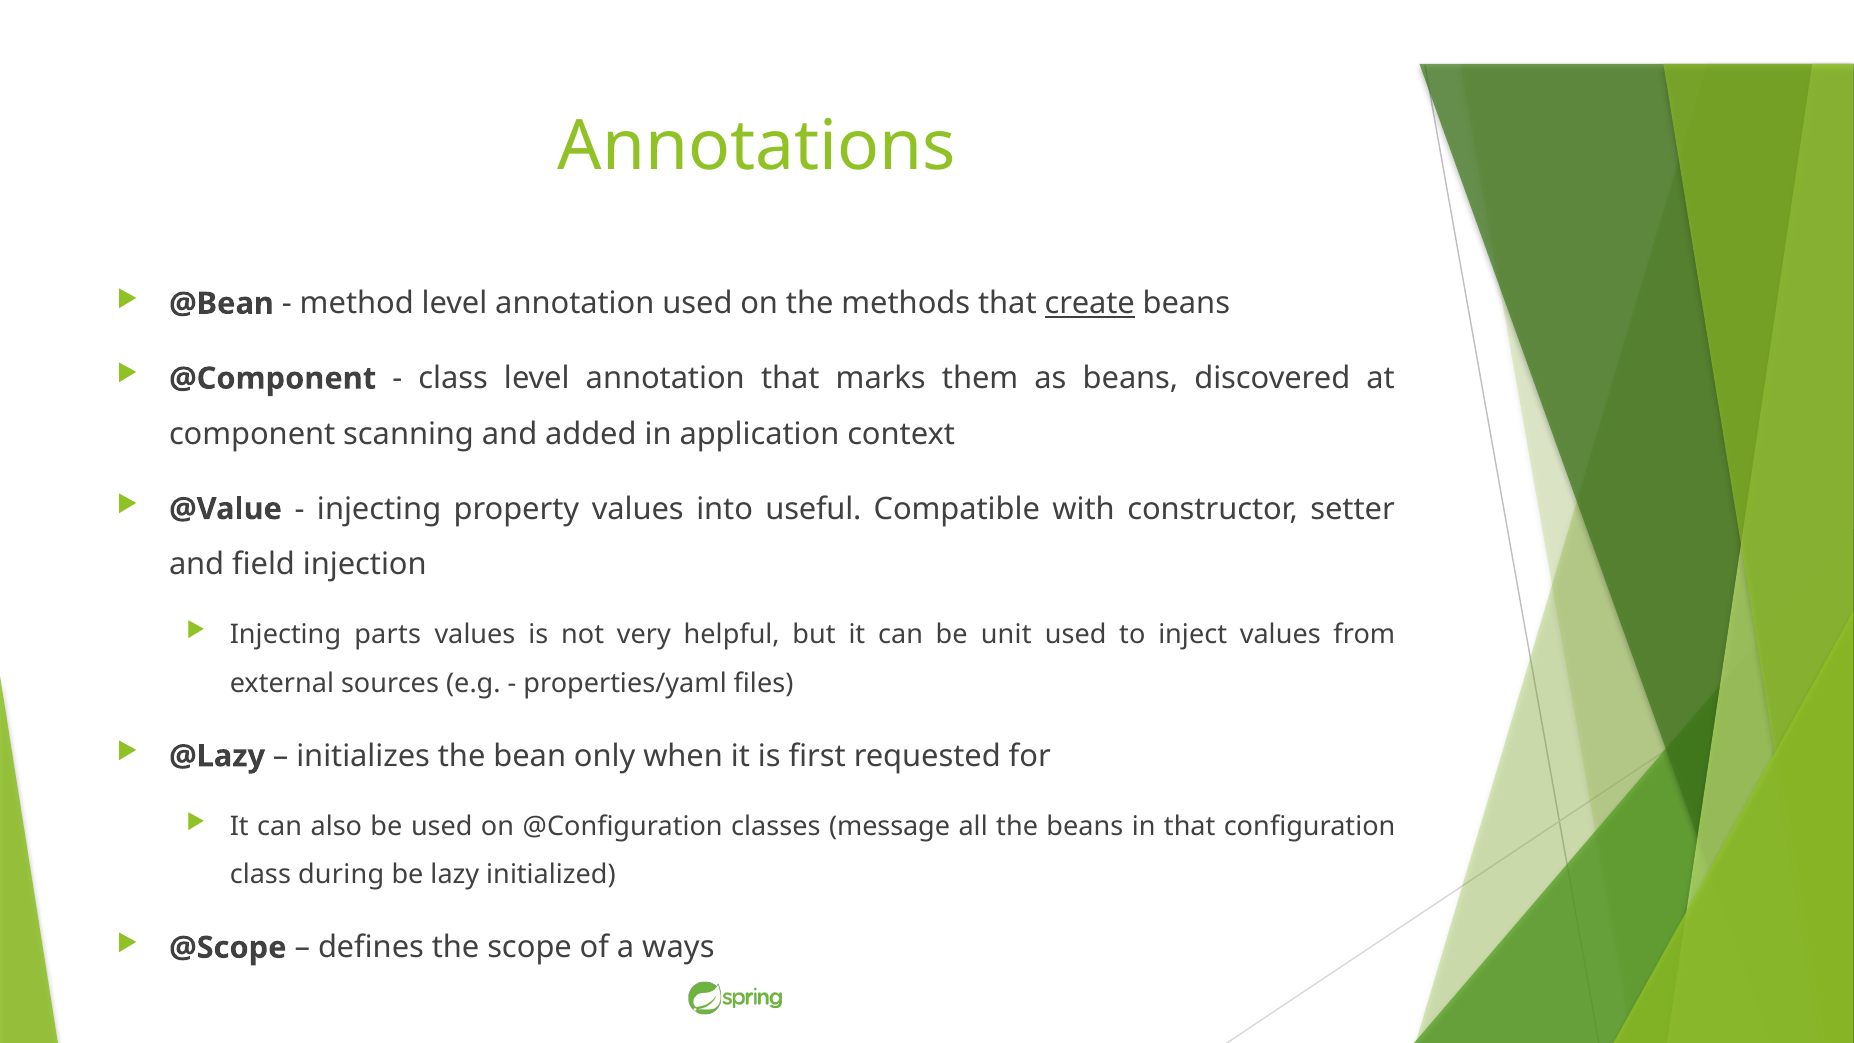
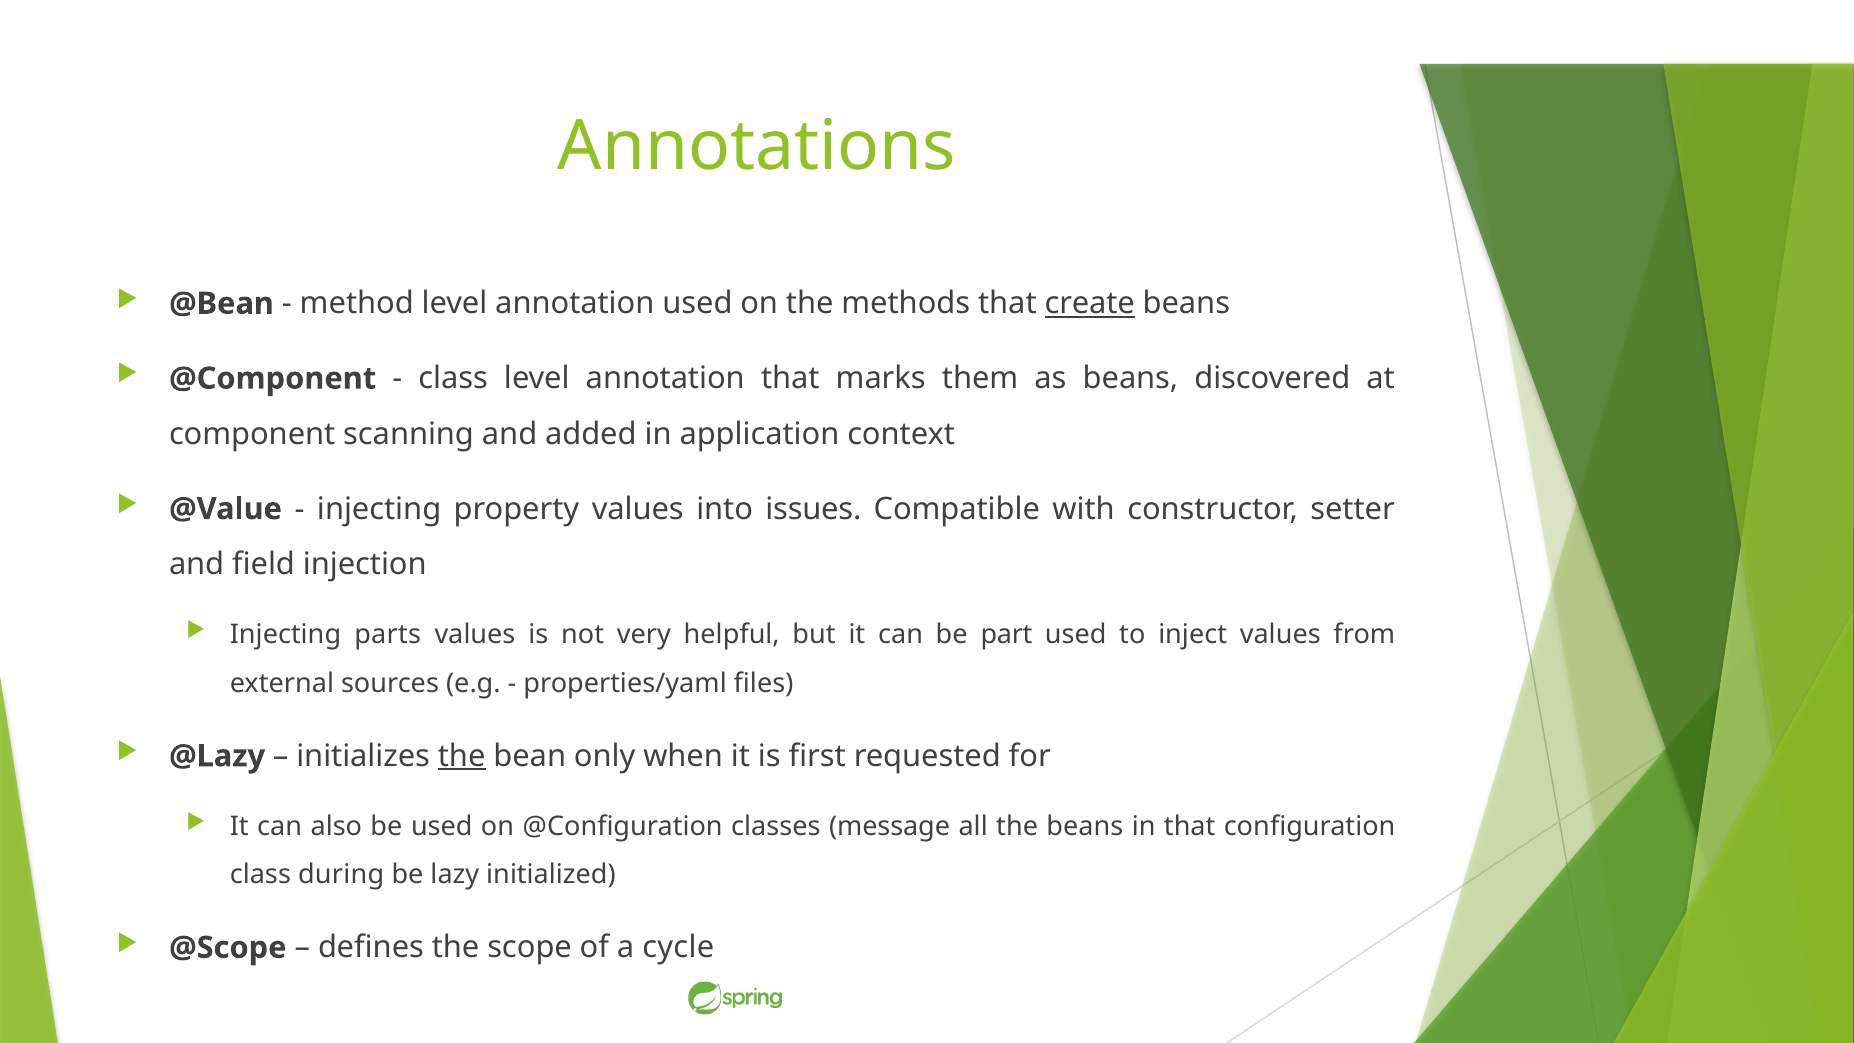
useful: useful -> issues (813, 509)
unit: unit -> part (1007, 634)
the underline: none -> present (462, 756)
ways: ways -> cycle (678, 948)
